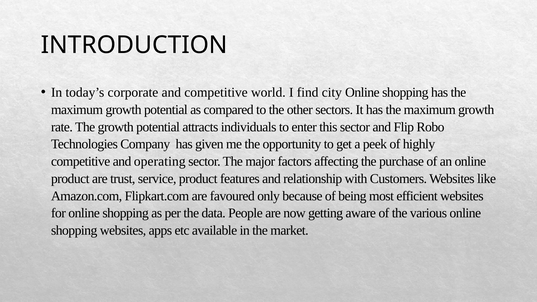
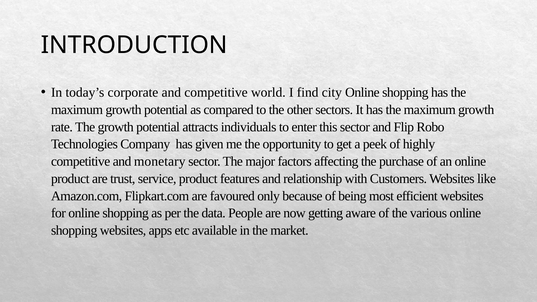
operating: operating -> monetary (160, 161)
